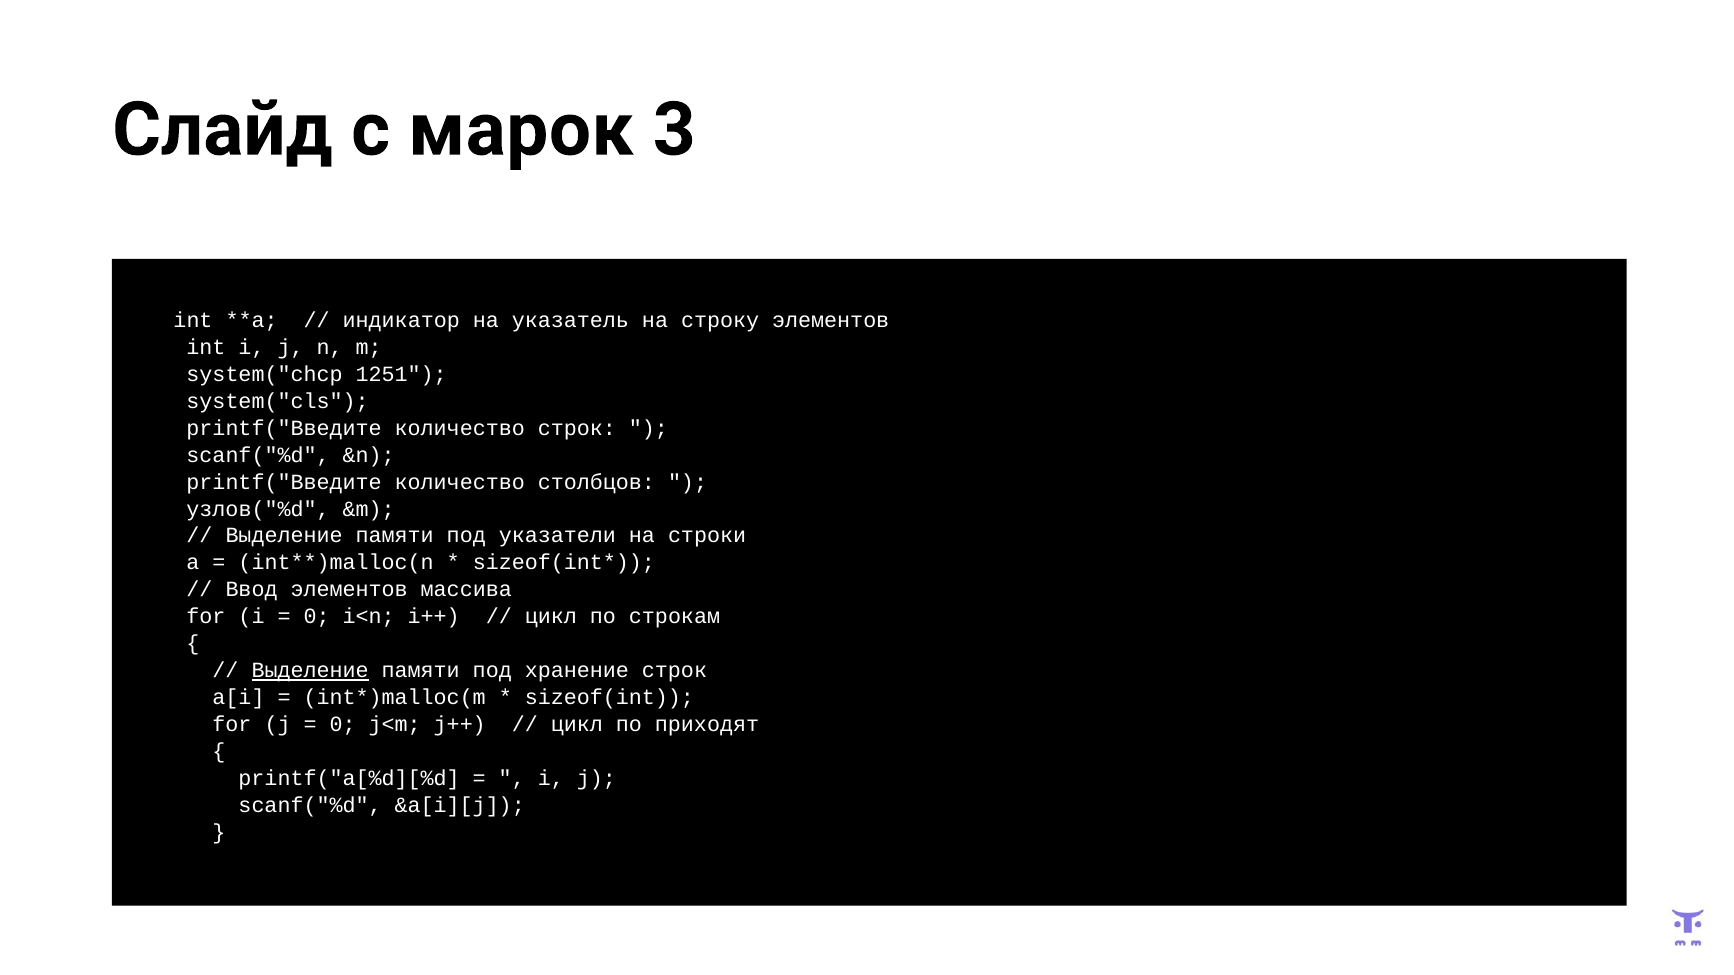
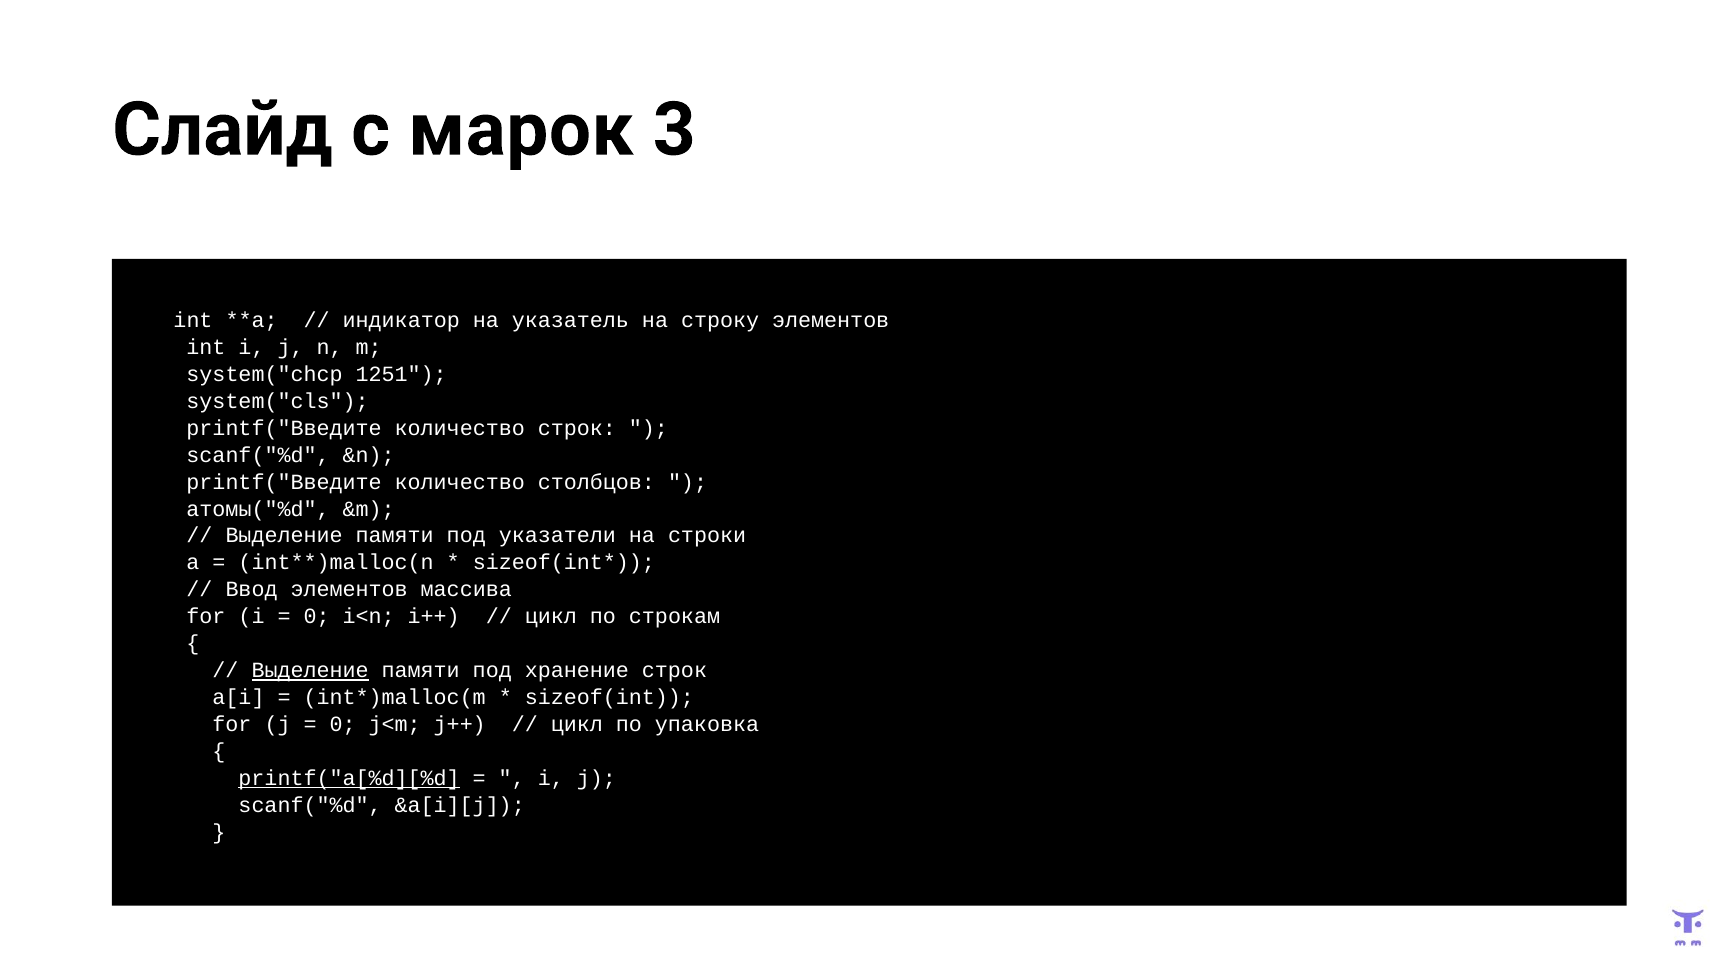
узлов("%d: узлов("%d -> атомы("%d (258, 509)
приходят: приходят -> упаковка (707, 725)
printf("a[%d][%d underline: none -> present (349, 779)
